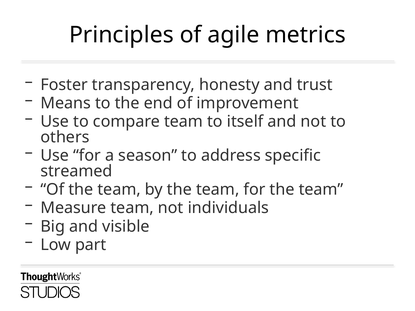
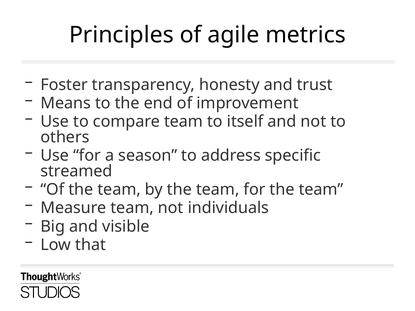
part: part -> that (91, 245)
